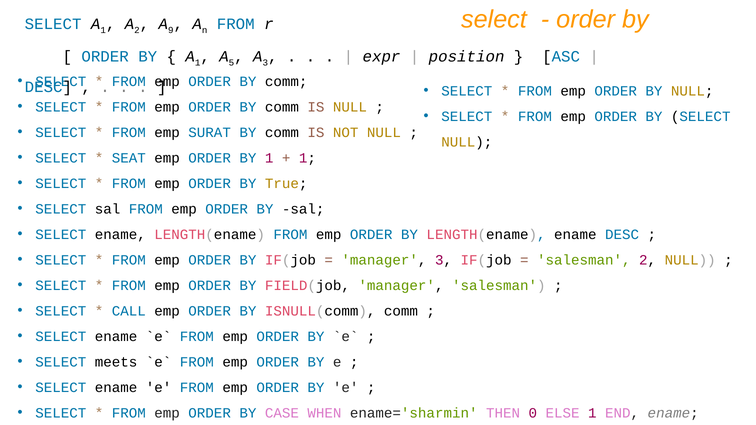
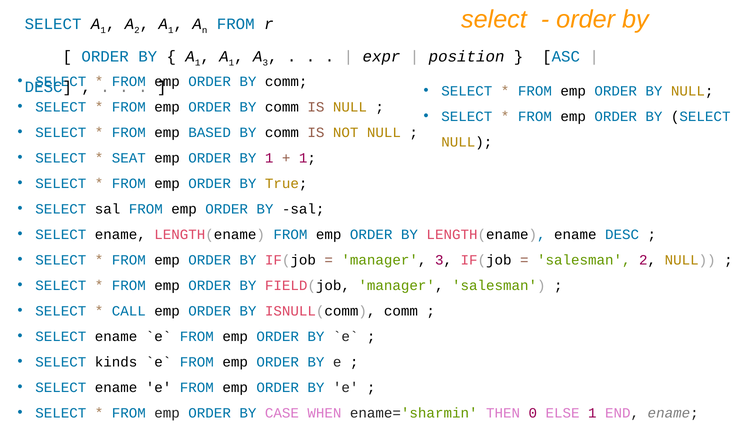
9: 9 -> 1 (171, 30)
5: 5 -> 1 (231, 63)
SURAT: SURAT -> BASED (210, 133)
meets: meets -> kinds (116, 362)
